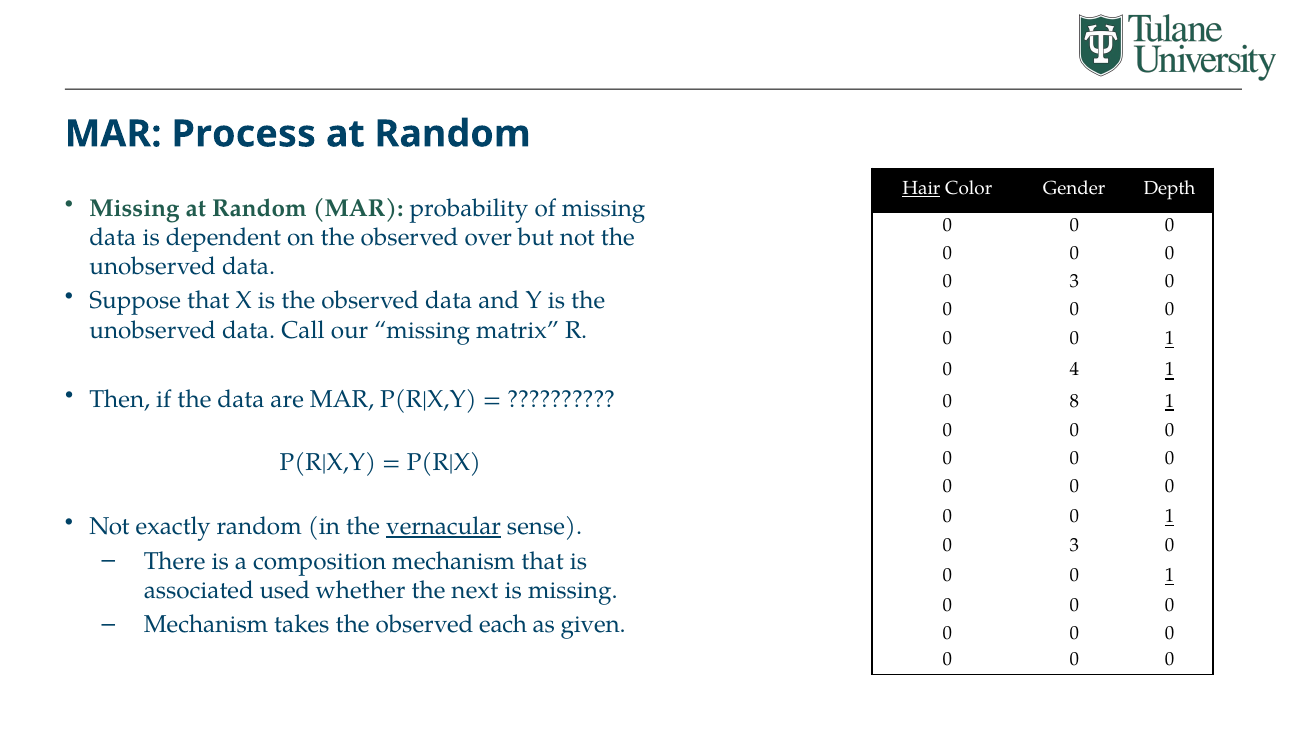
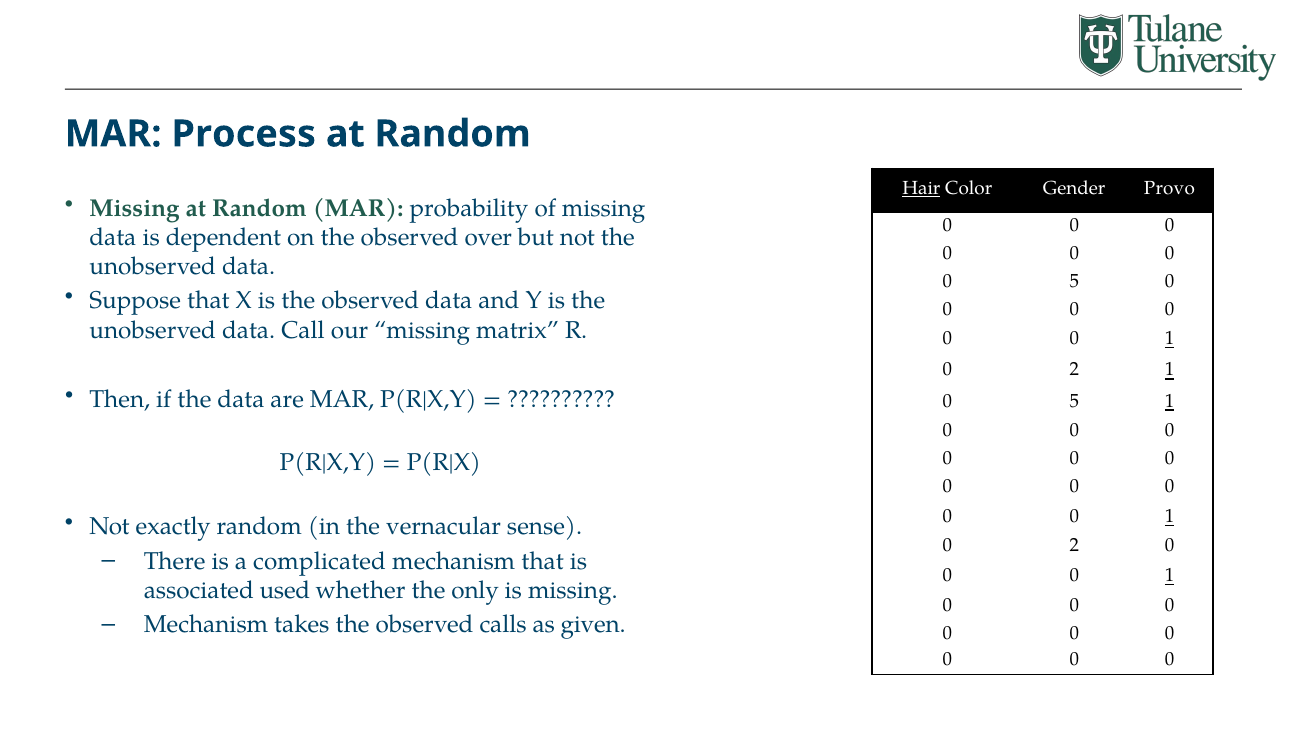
Depth: Depth -> Provo (1169, 189)
3: 3 -> 5 (1074, 281)
4: 4 -> 2 (1074, 370)
8: 8 -> 5 (1074, 401)
vernacular underline: present -> none (444, 527)
3: 3 -> 2 (1074, 546)
composition: composition -> complicated (320, 561)
next: next -> only (475, 590)
each: each -> calls (503, 625)
